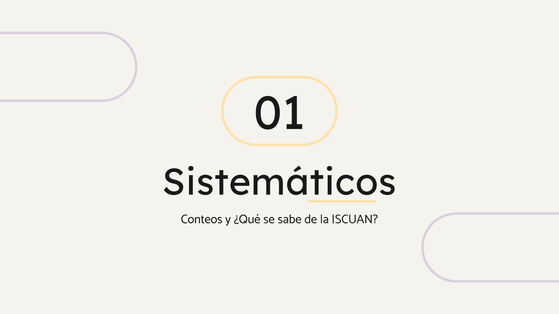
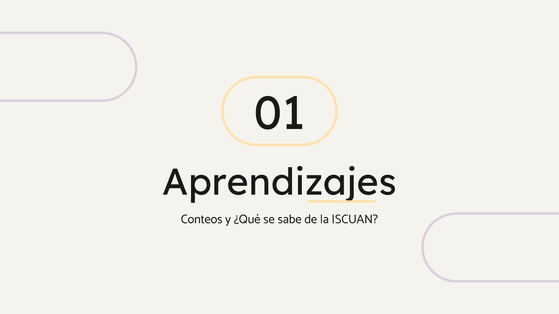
Sistemáticos: Sistemáticos -> Aprendizajes (279, 183)
